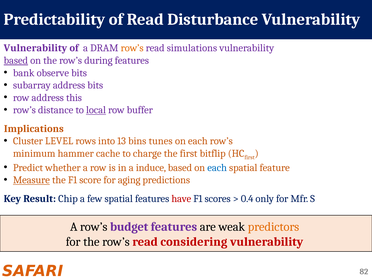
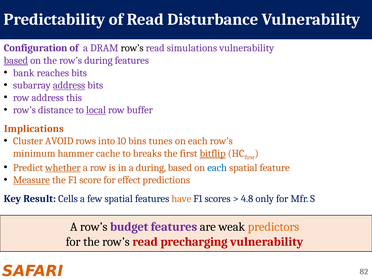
Vulnerability: Vulnerability -> Configuration (36, 48)
row’s colour: orange -> black (132, 48)
observe: observe -> reaches (53, 73)
address underline: none -> present (69, 85)
LEVEL: LEVEL -> AVOID (59, 141)
13: 13 -> 10 (122, 141)
charge: charge -> breaks (147, 153)
bitflip underline: none -> present (213, 153)
whether underline: none -> present (63, 168)
a induce: induce -> during (151, 168)
aging: aging -> effect (129, 180)
Chip: Chip -> Cells (68, 199)
have colour: red -> orange (181, 199)
0.4: 0.4 -> 4.8 (247, 199)
considering: considering -> precharging (194, 242)
